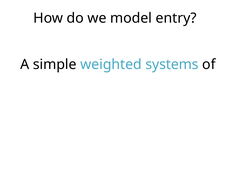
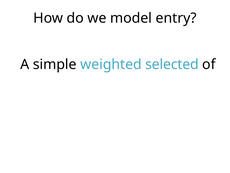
systems: systems -> selected (172, 64)
